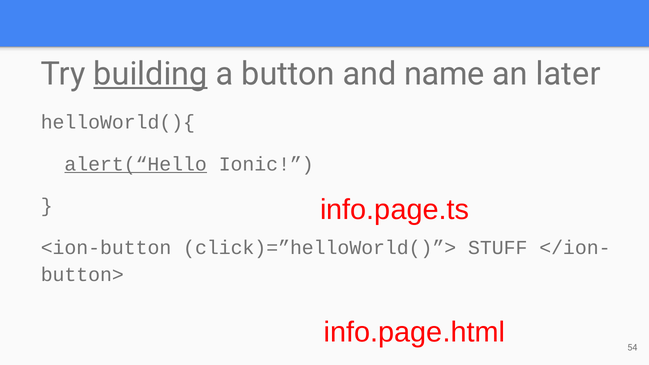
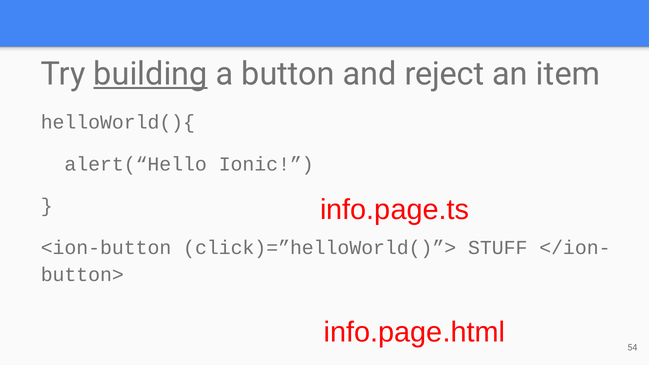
name: name -> reject (444, 74)
later: later -> item (568, 74)
alert(“Hello underline: present -> none (136, 164)
